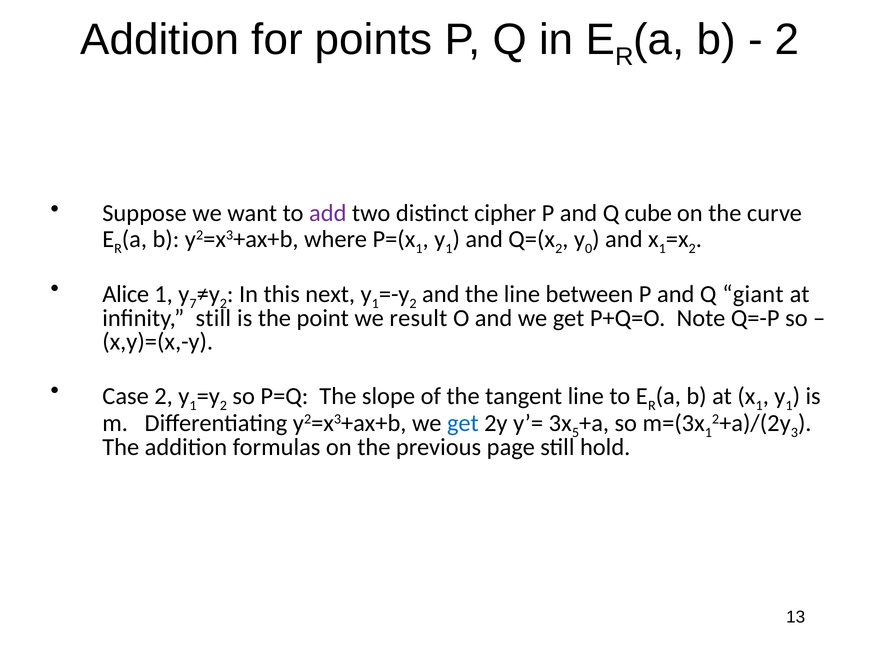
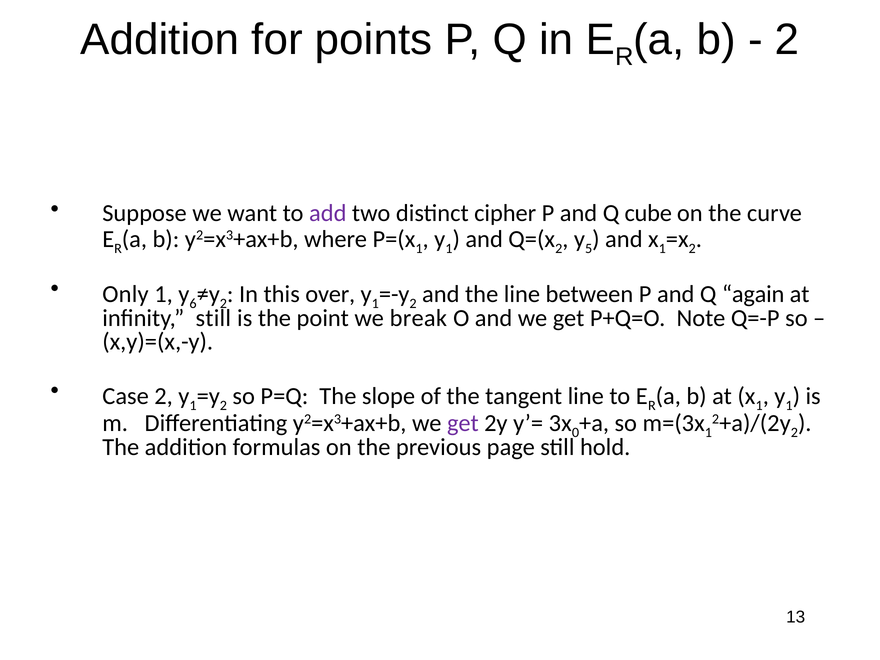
0: 0 -> 5 (589, 249)
Alice: Alice -> Only (125, 294)
7: 7 -> 6 (193, 304)
next: next -> over (330, 294)
giant: giant -> again (753, 294)
result: result -> break (418, 318)
get colour: blue -> purple (463, 423)
5: 5 -> 0 (576, 432)
3: 3 -> 2 (794, 432)
